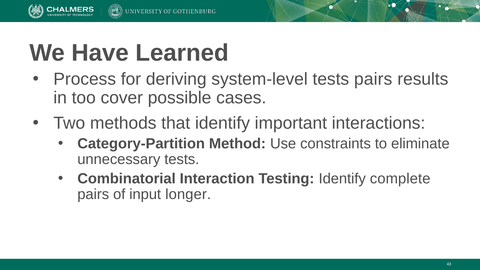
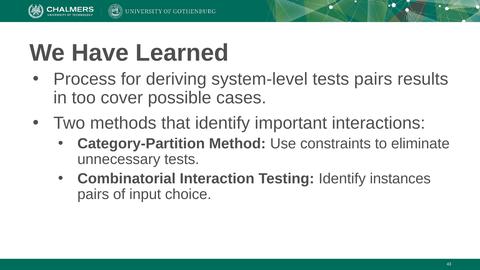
complete: complete -> instances (400, 179)
longer: longer -> choice (188, 194)
